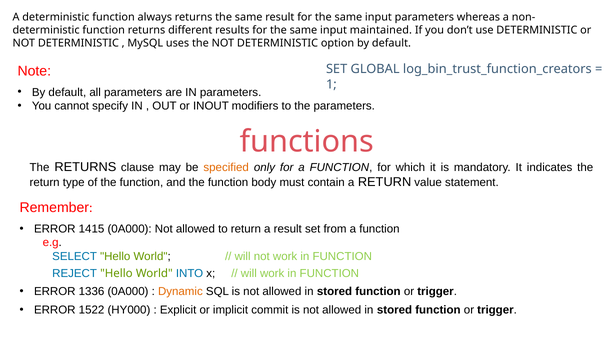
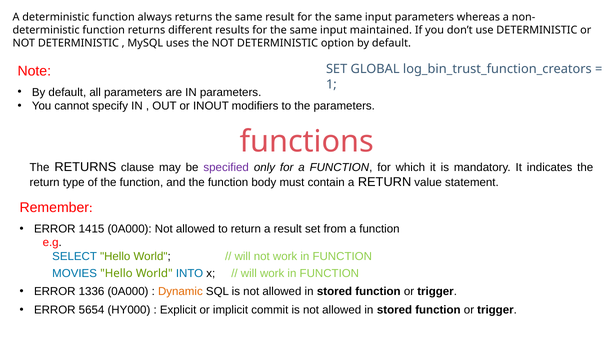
specified colour: orange -> purple (226, 168)
REJECT: REJECT -> MOVIES (75, 274)
1522: 1522 -> 5654 (92, 310)
